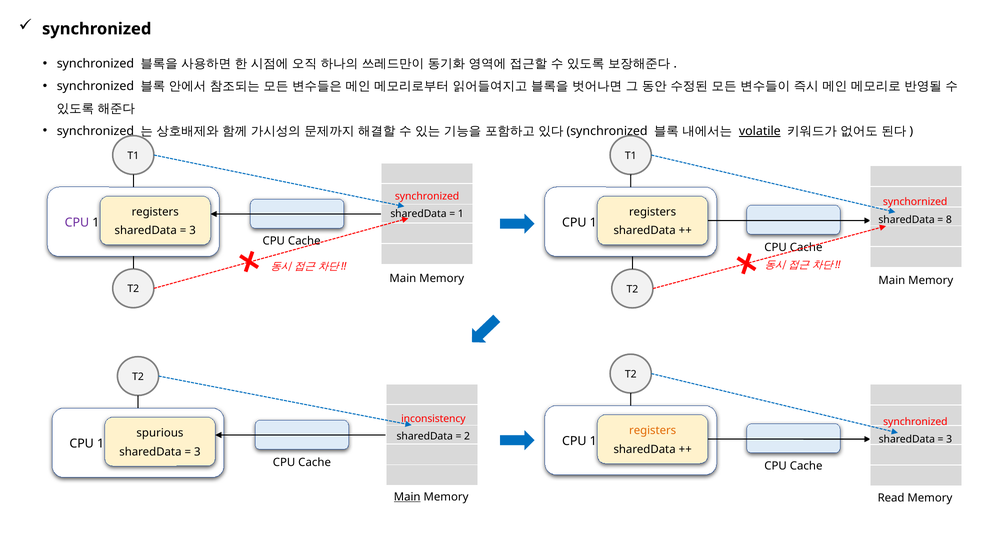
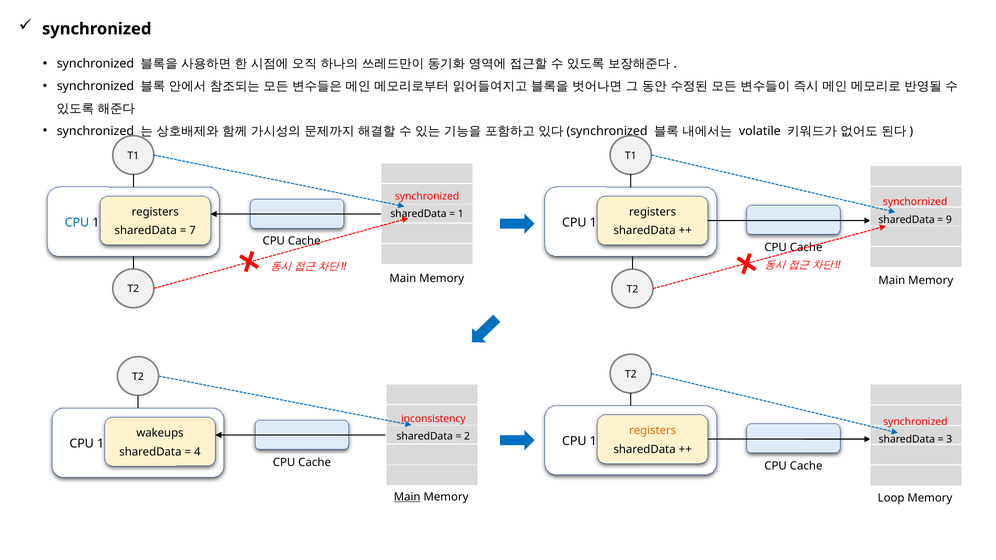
volatile underline: present -> none (760, 131)
8: 8 -> 9 (949, 220)
CPU colour: purple -> blue (77, 223)
3: 3 -> 7 (193, 231)
spurious: spurious -> wakeups (160, 433)
3: 3 -> 4 (197, 452)
Read: Read -> Loop (891, 498)
